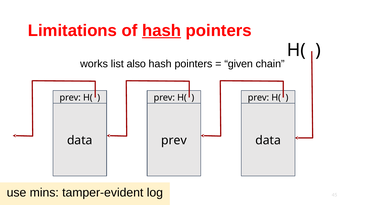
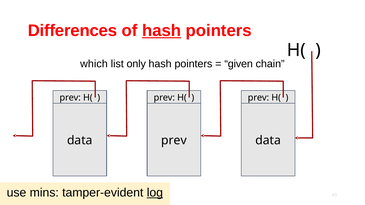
Limitations: Limitations -> Differences (72, 31)
works: works -> which (94, 64)
also: also -> only (136, 64)
log underline: none -> present (155, 193)
